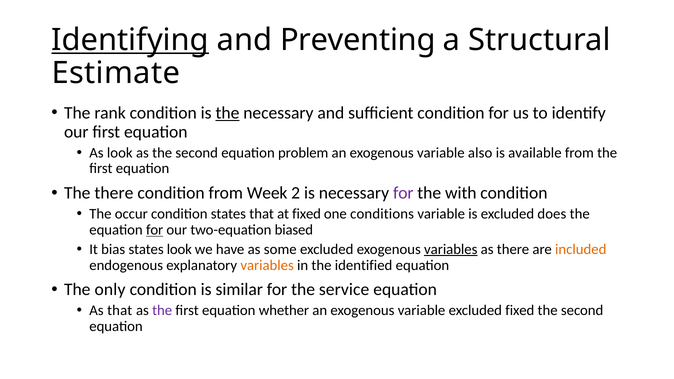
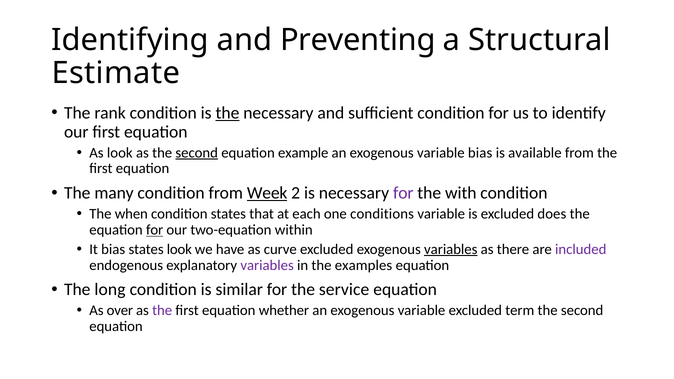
Identifying underline: present -> none (130, 40)
second underline: none -> present (197, 153)
problem: problem -> example (303, 153)
variable also: also -> bias (480, 153)
The there: there -> many (114, 193)
Week underline: none -> present (267, 193)
occur: occur -> when (131, 214)
at fixed: fixed -> each (306, 214)
biased: biased -> within (294, 230)
some: some -> curve (280, 249)
included colour: orange -> purple (581, 249)
variables colour: orange -> purple (267, 265)
identified: identified -> examples (364, 265)
only: only -> long (110, 290)
As that: that -> over (120, 311)
excluded fixed: fixed -> term (520, 311)
